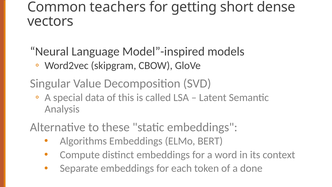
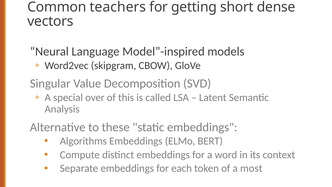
data: data -> over (95, 97)
done: done -> most (251, 168)
